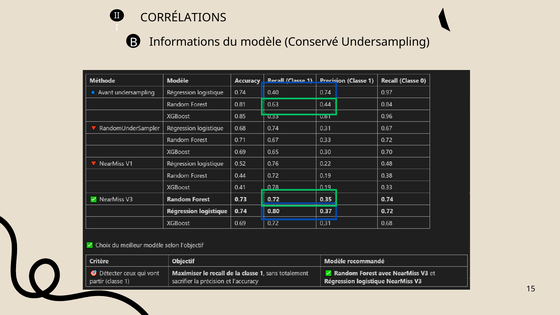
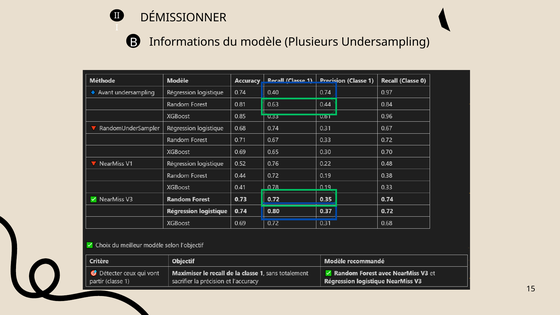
CORRÉLATIONS: CORRÉLATIONS -> DÉMISSIONNER (183, 18)
Conservé: Conservé -> Plusieurs (311, 42)
